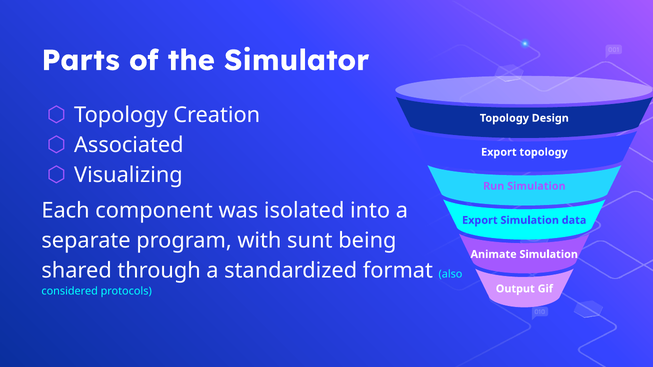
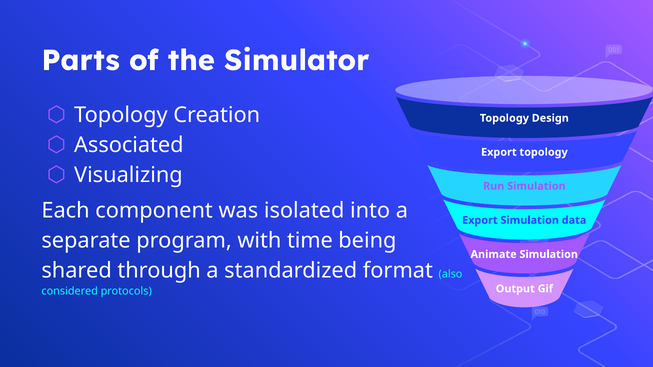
sunt: sunt -> time (310, 241)
